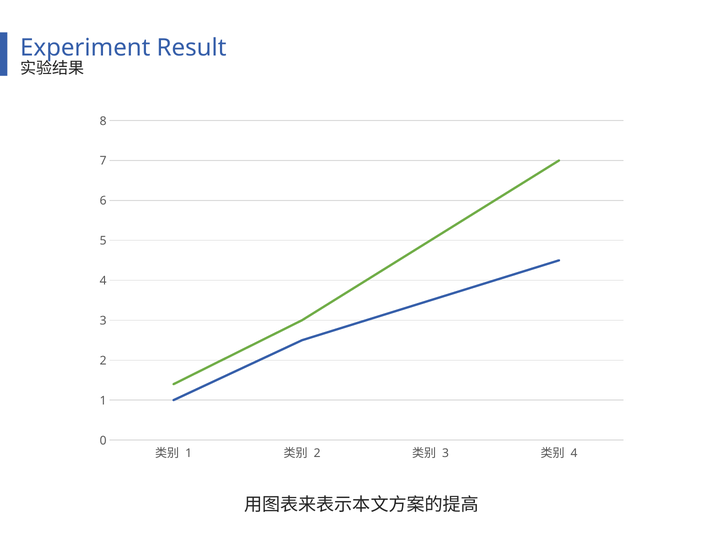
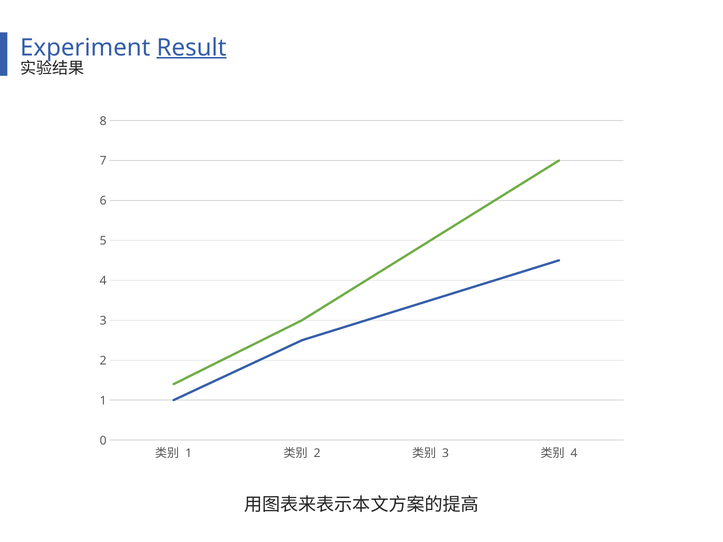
Result underline: none -> present (192, 48)
